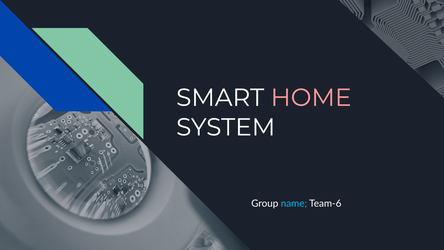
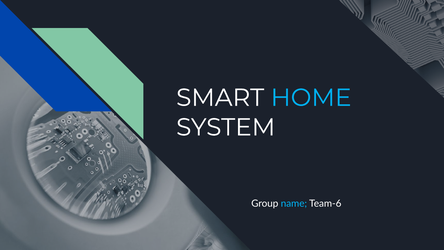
HOME colour: pink -> light blue (311, 98)
